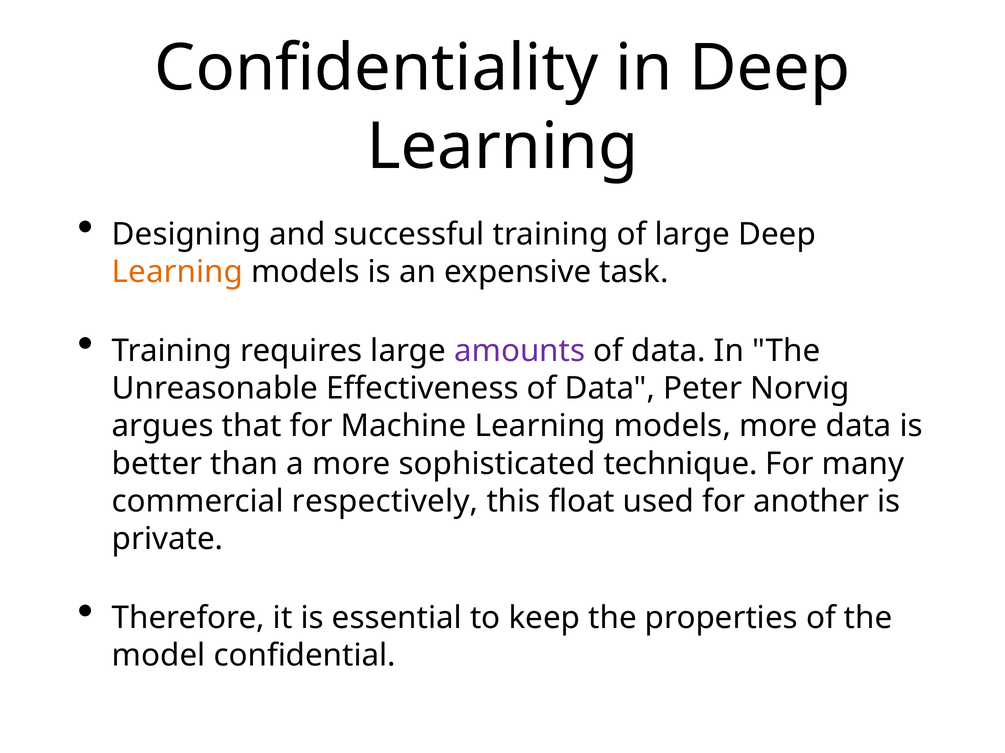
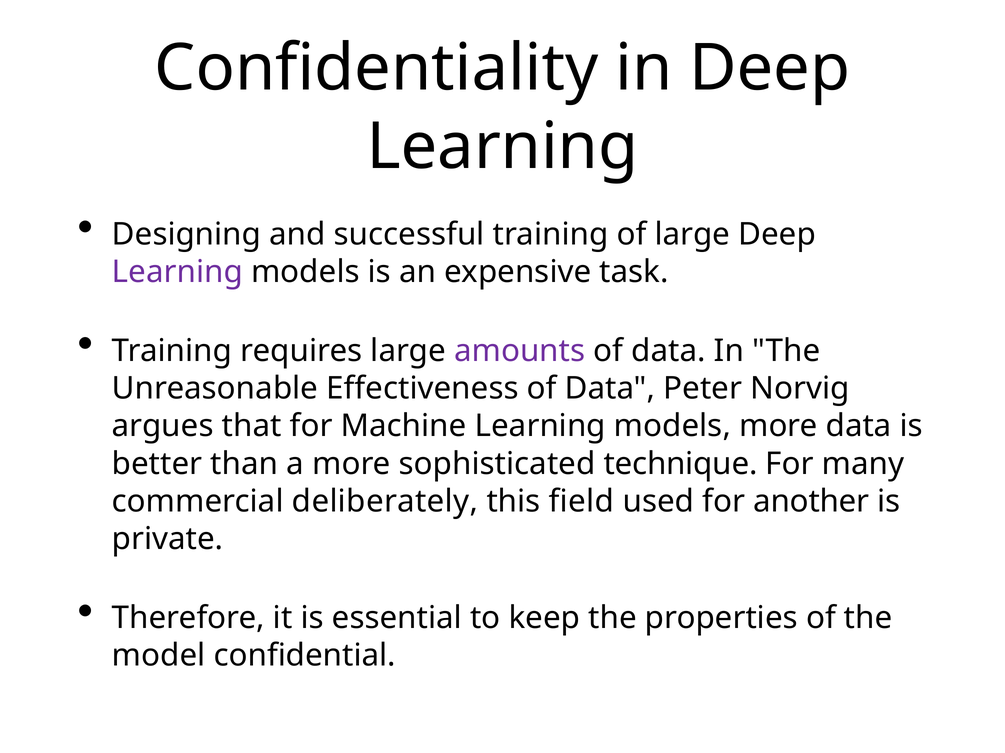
Learning colour: orange -> purple (177, 272)
respectively: respectively -> deliberately (385, 502)
float: float -> field (581, 502)
